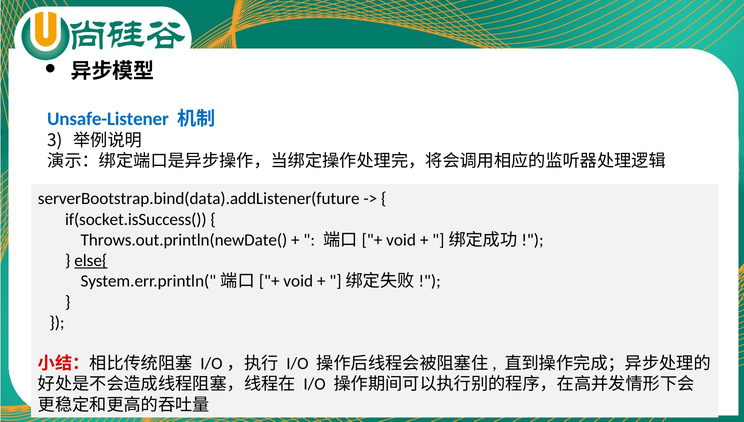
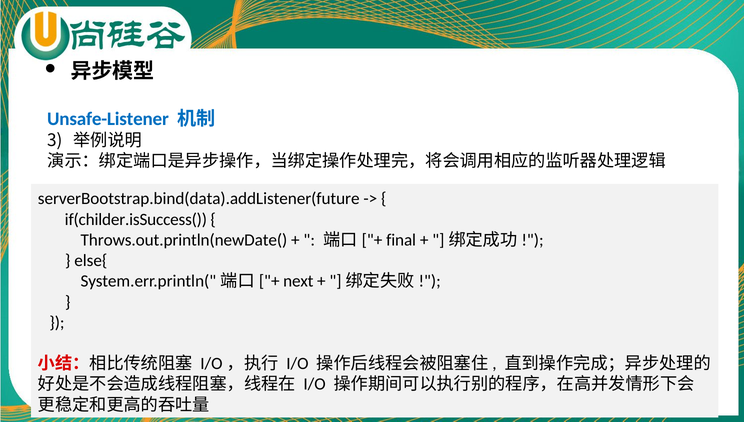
if(socket.isSuccess(: if(socket.isSuccess( -> if(childer.isSuccess( (136, 219)
void: void -> final (401, 240)
else{ underline: present -> none (91, 261)
void: void -> next (298, 281)
